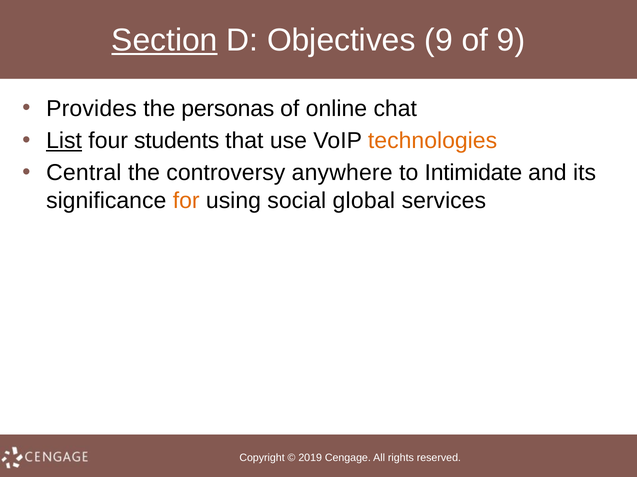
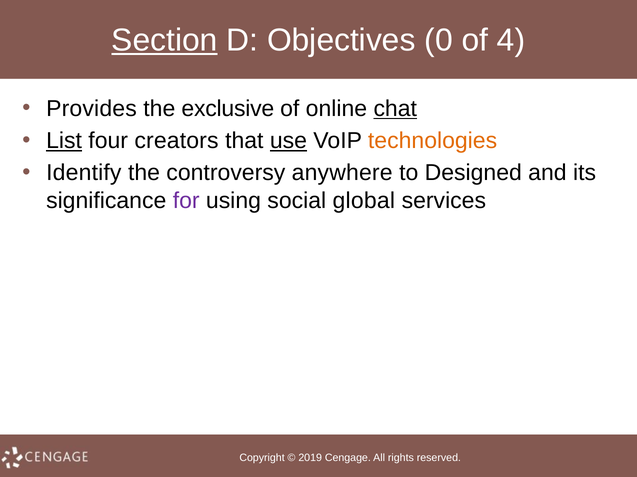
Objectives 9: 9 -> 0 (439, 40)
of 9: 9 -> 4 (511, 40)
personas: personas -> exclusive (228, 109)
chat underline: none -> present (395, 109)
students: students -> creators (176, 141)
use underline: none -> present (288, 141)
Central: Central -> Identify (84, 173)
Intimidate: Intimidate -> Designed (473, 173)
for colour: orange -> purple (186, 201)
